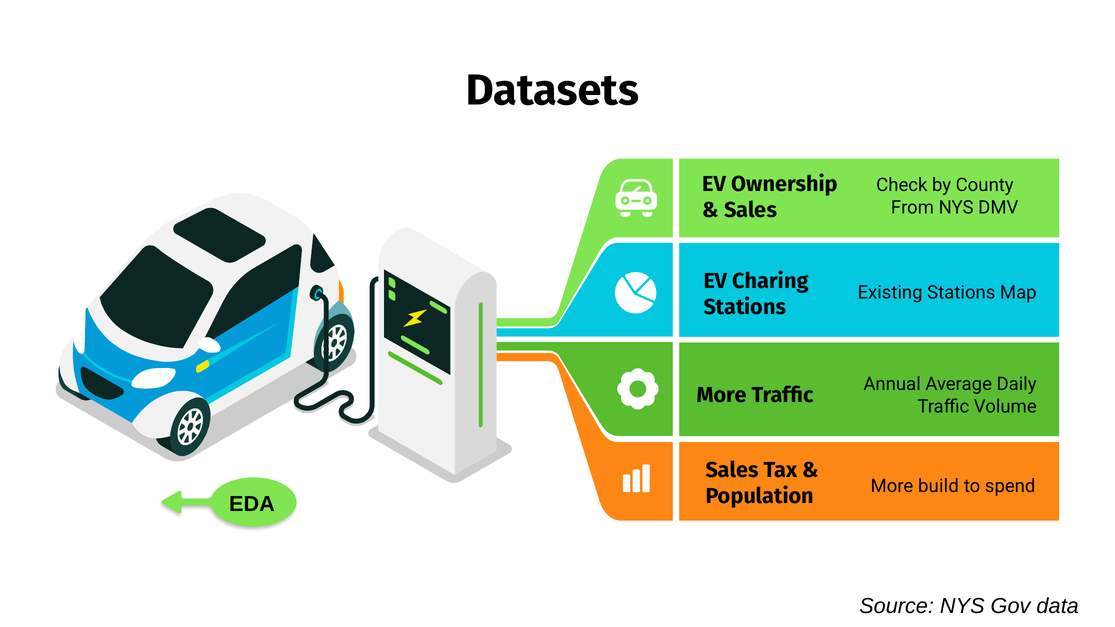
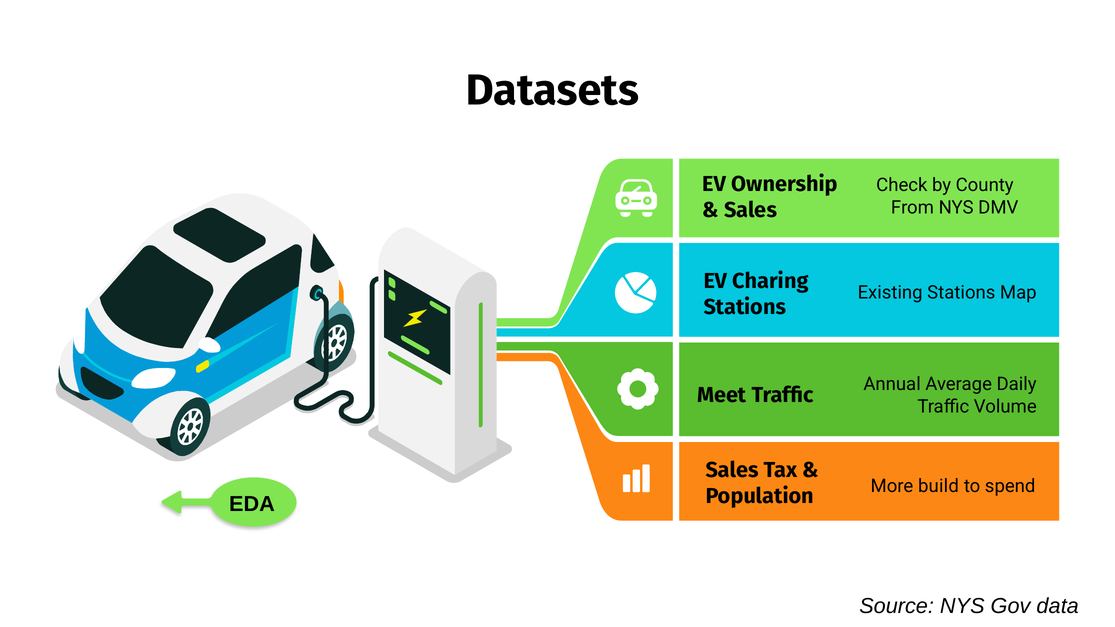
More: More -> Meet (722, 395)
